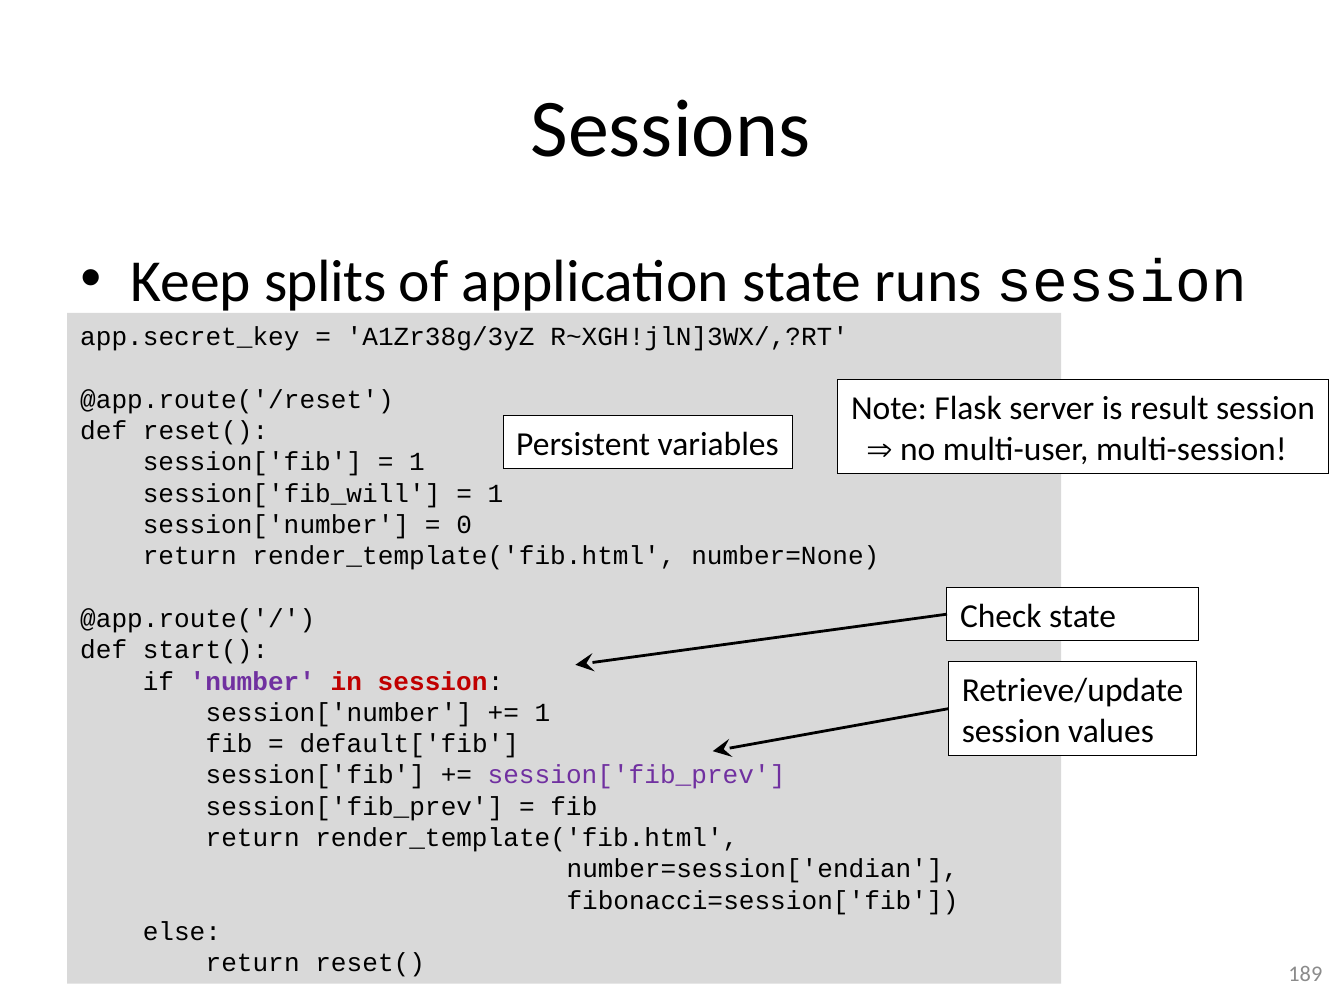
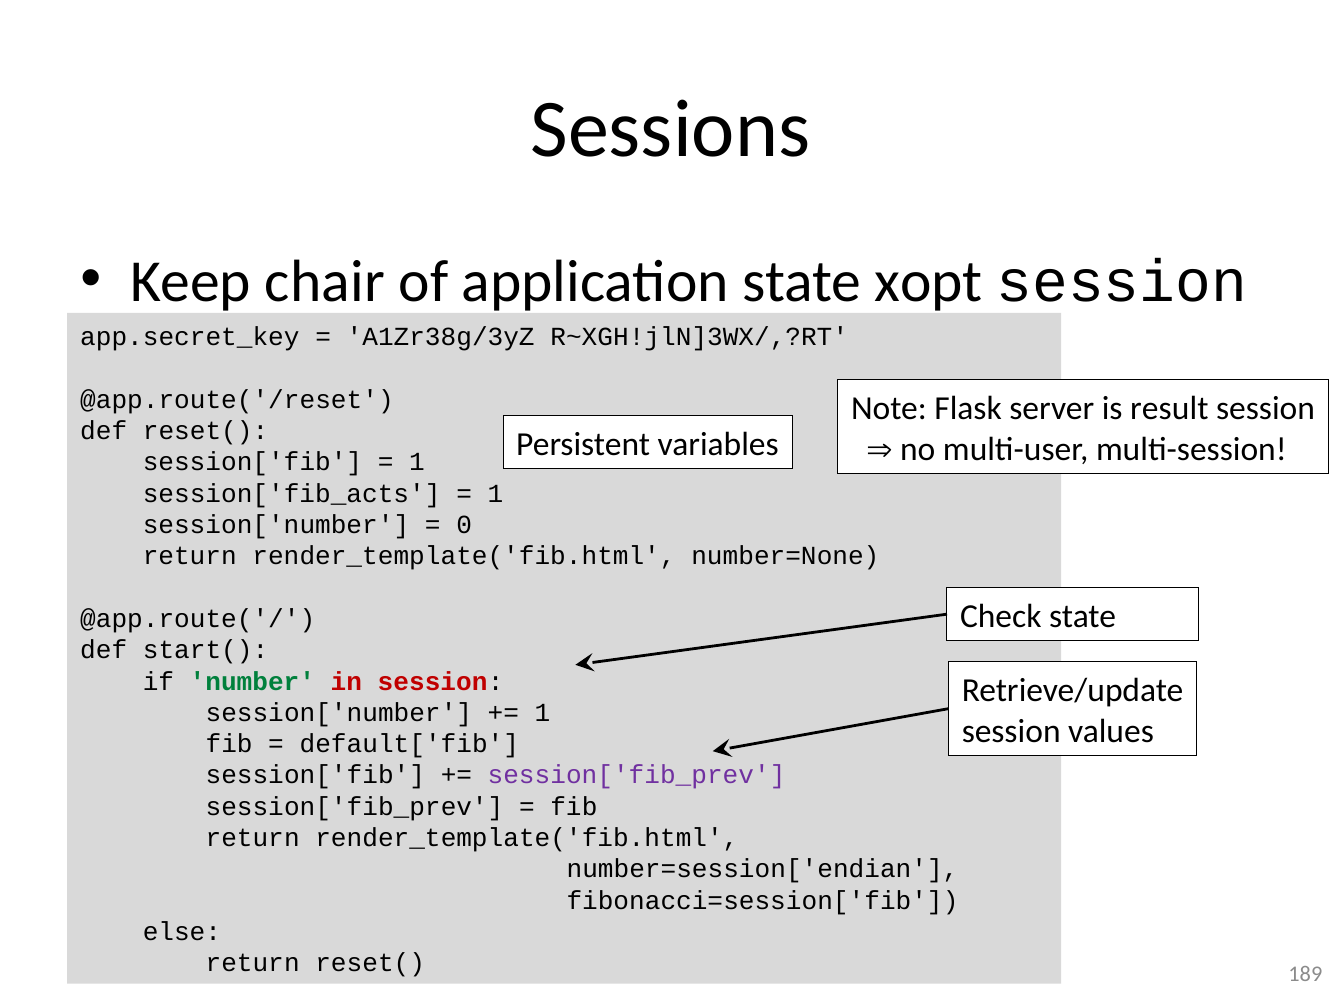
splits: splits -> chair (325, 281)
runs: runs -> xopt (929, 281)
session['fib_will: session['fib_will -> session['fib_acts (292, 493)
number colour: purple -> green (252, 681)
